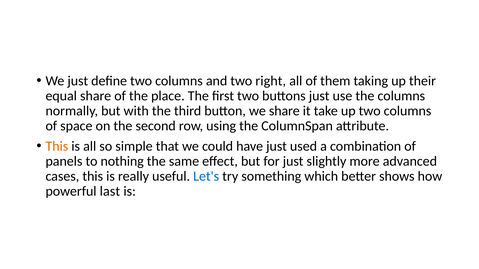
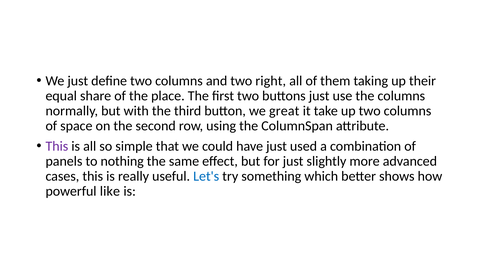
we share: share -> great (284, 111)
This colour: orange -> purple (57, 146)
last: last -> like (110, 192)
